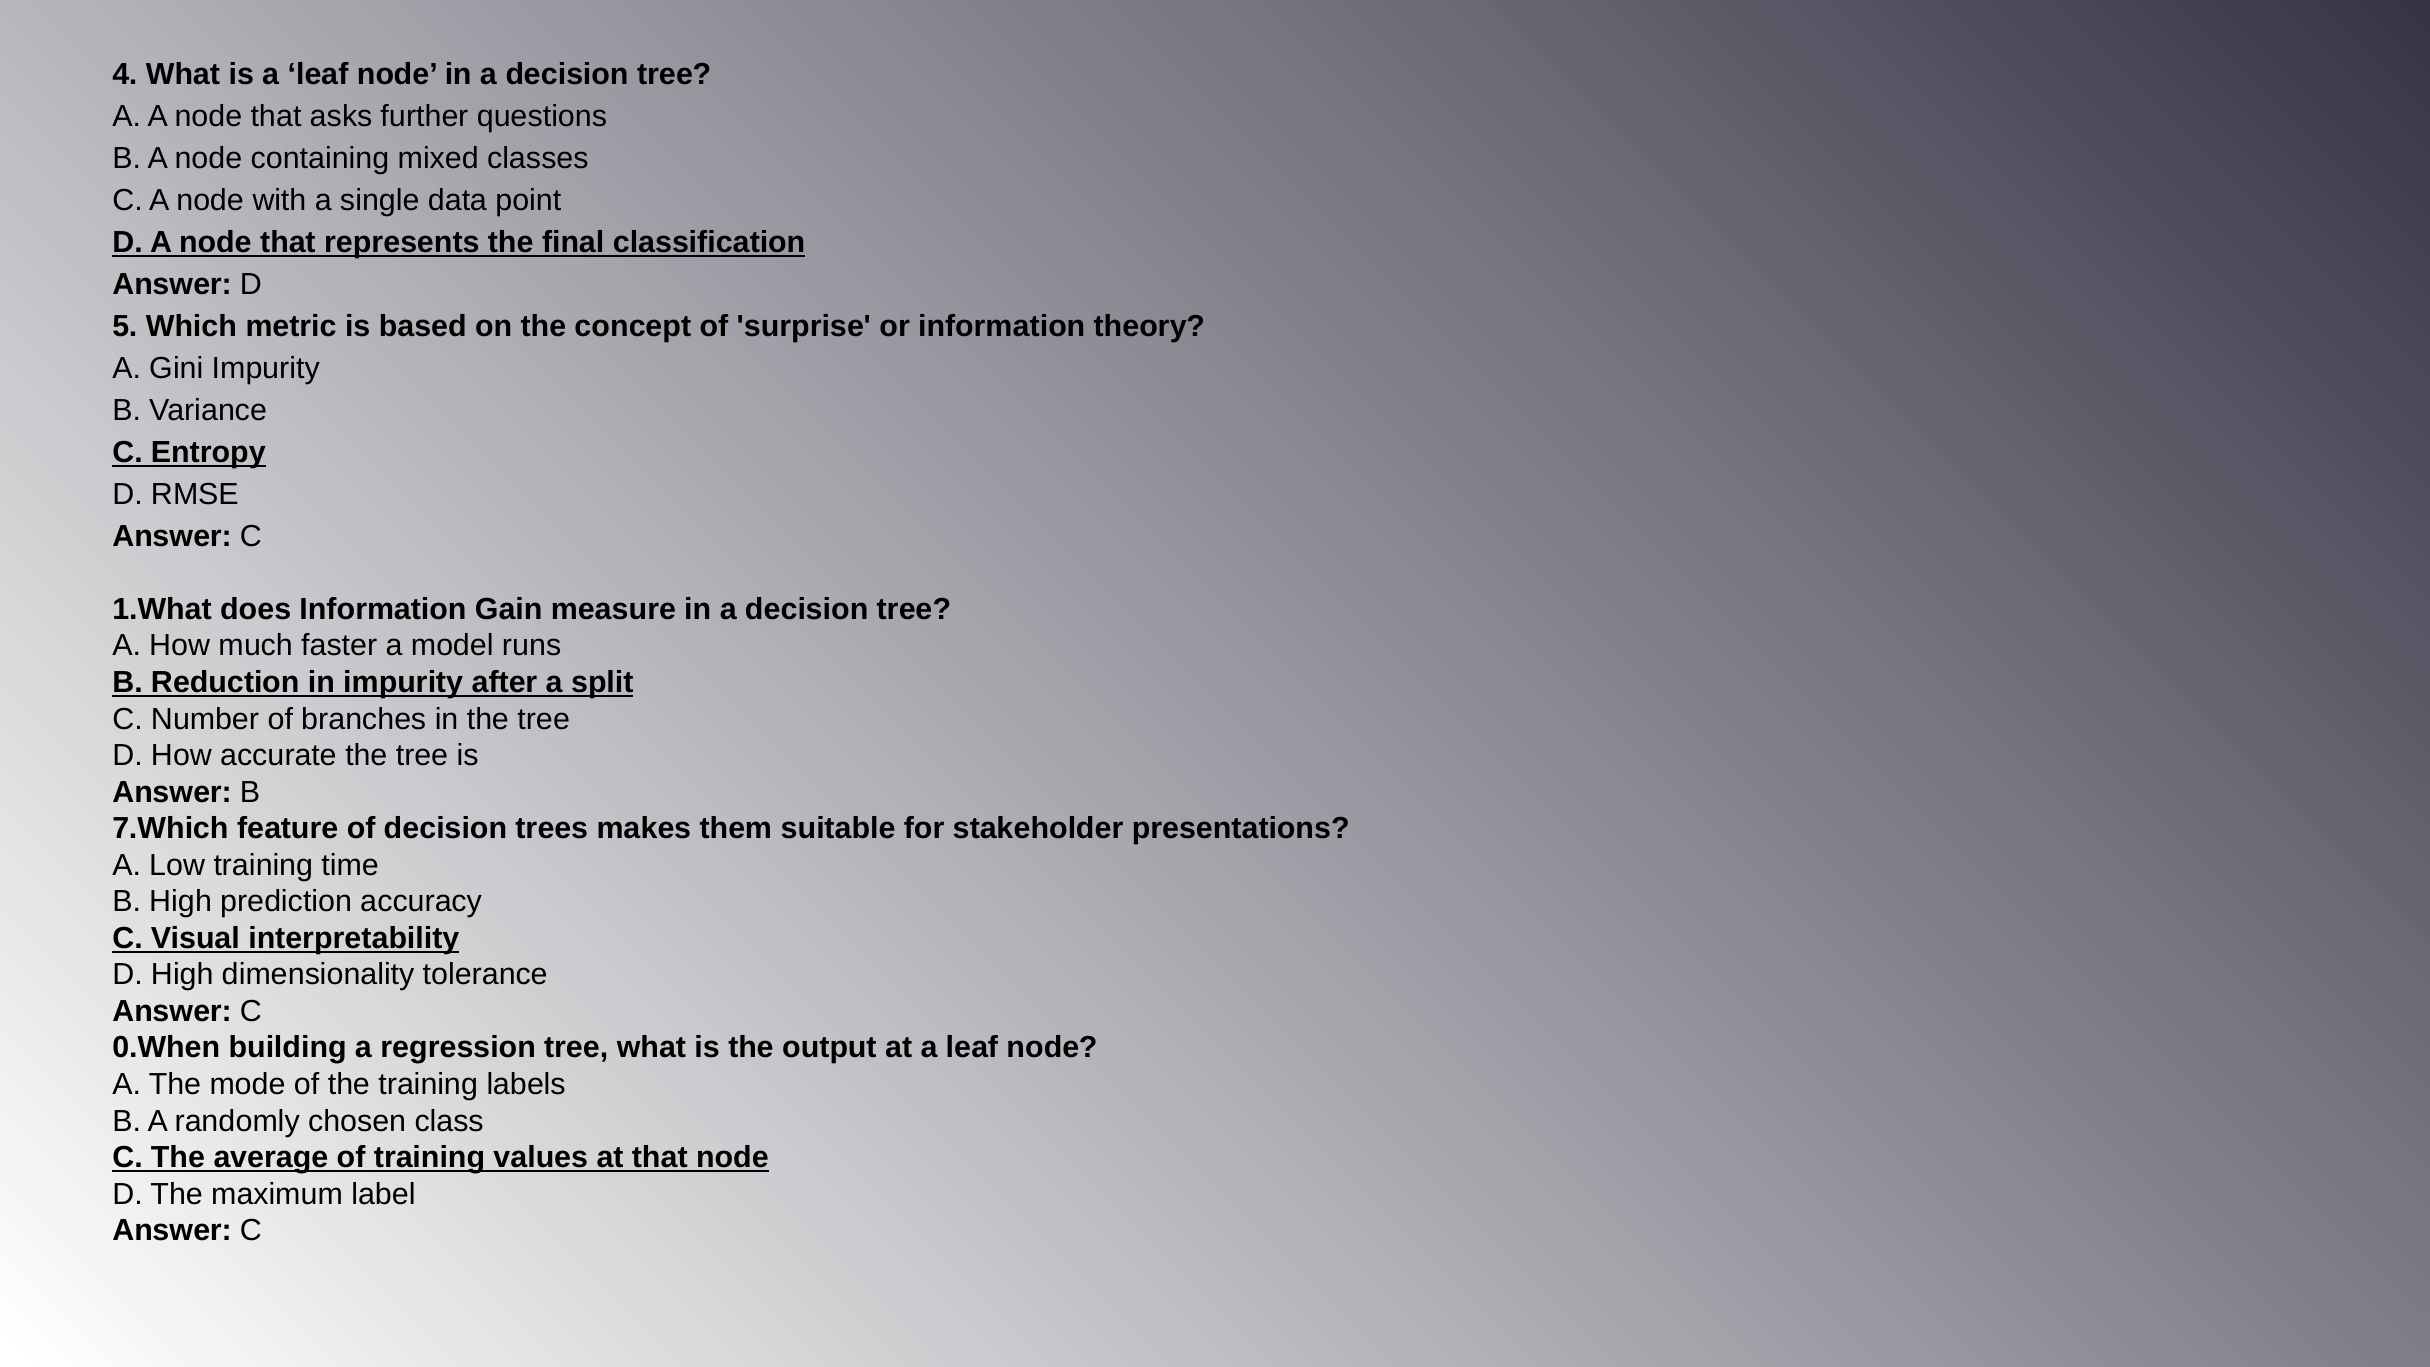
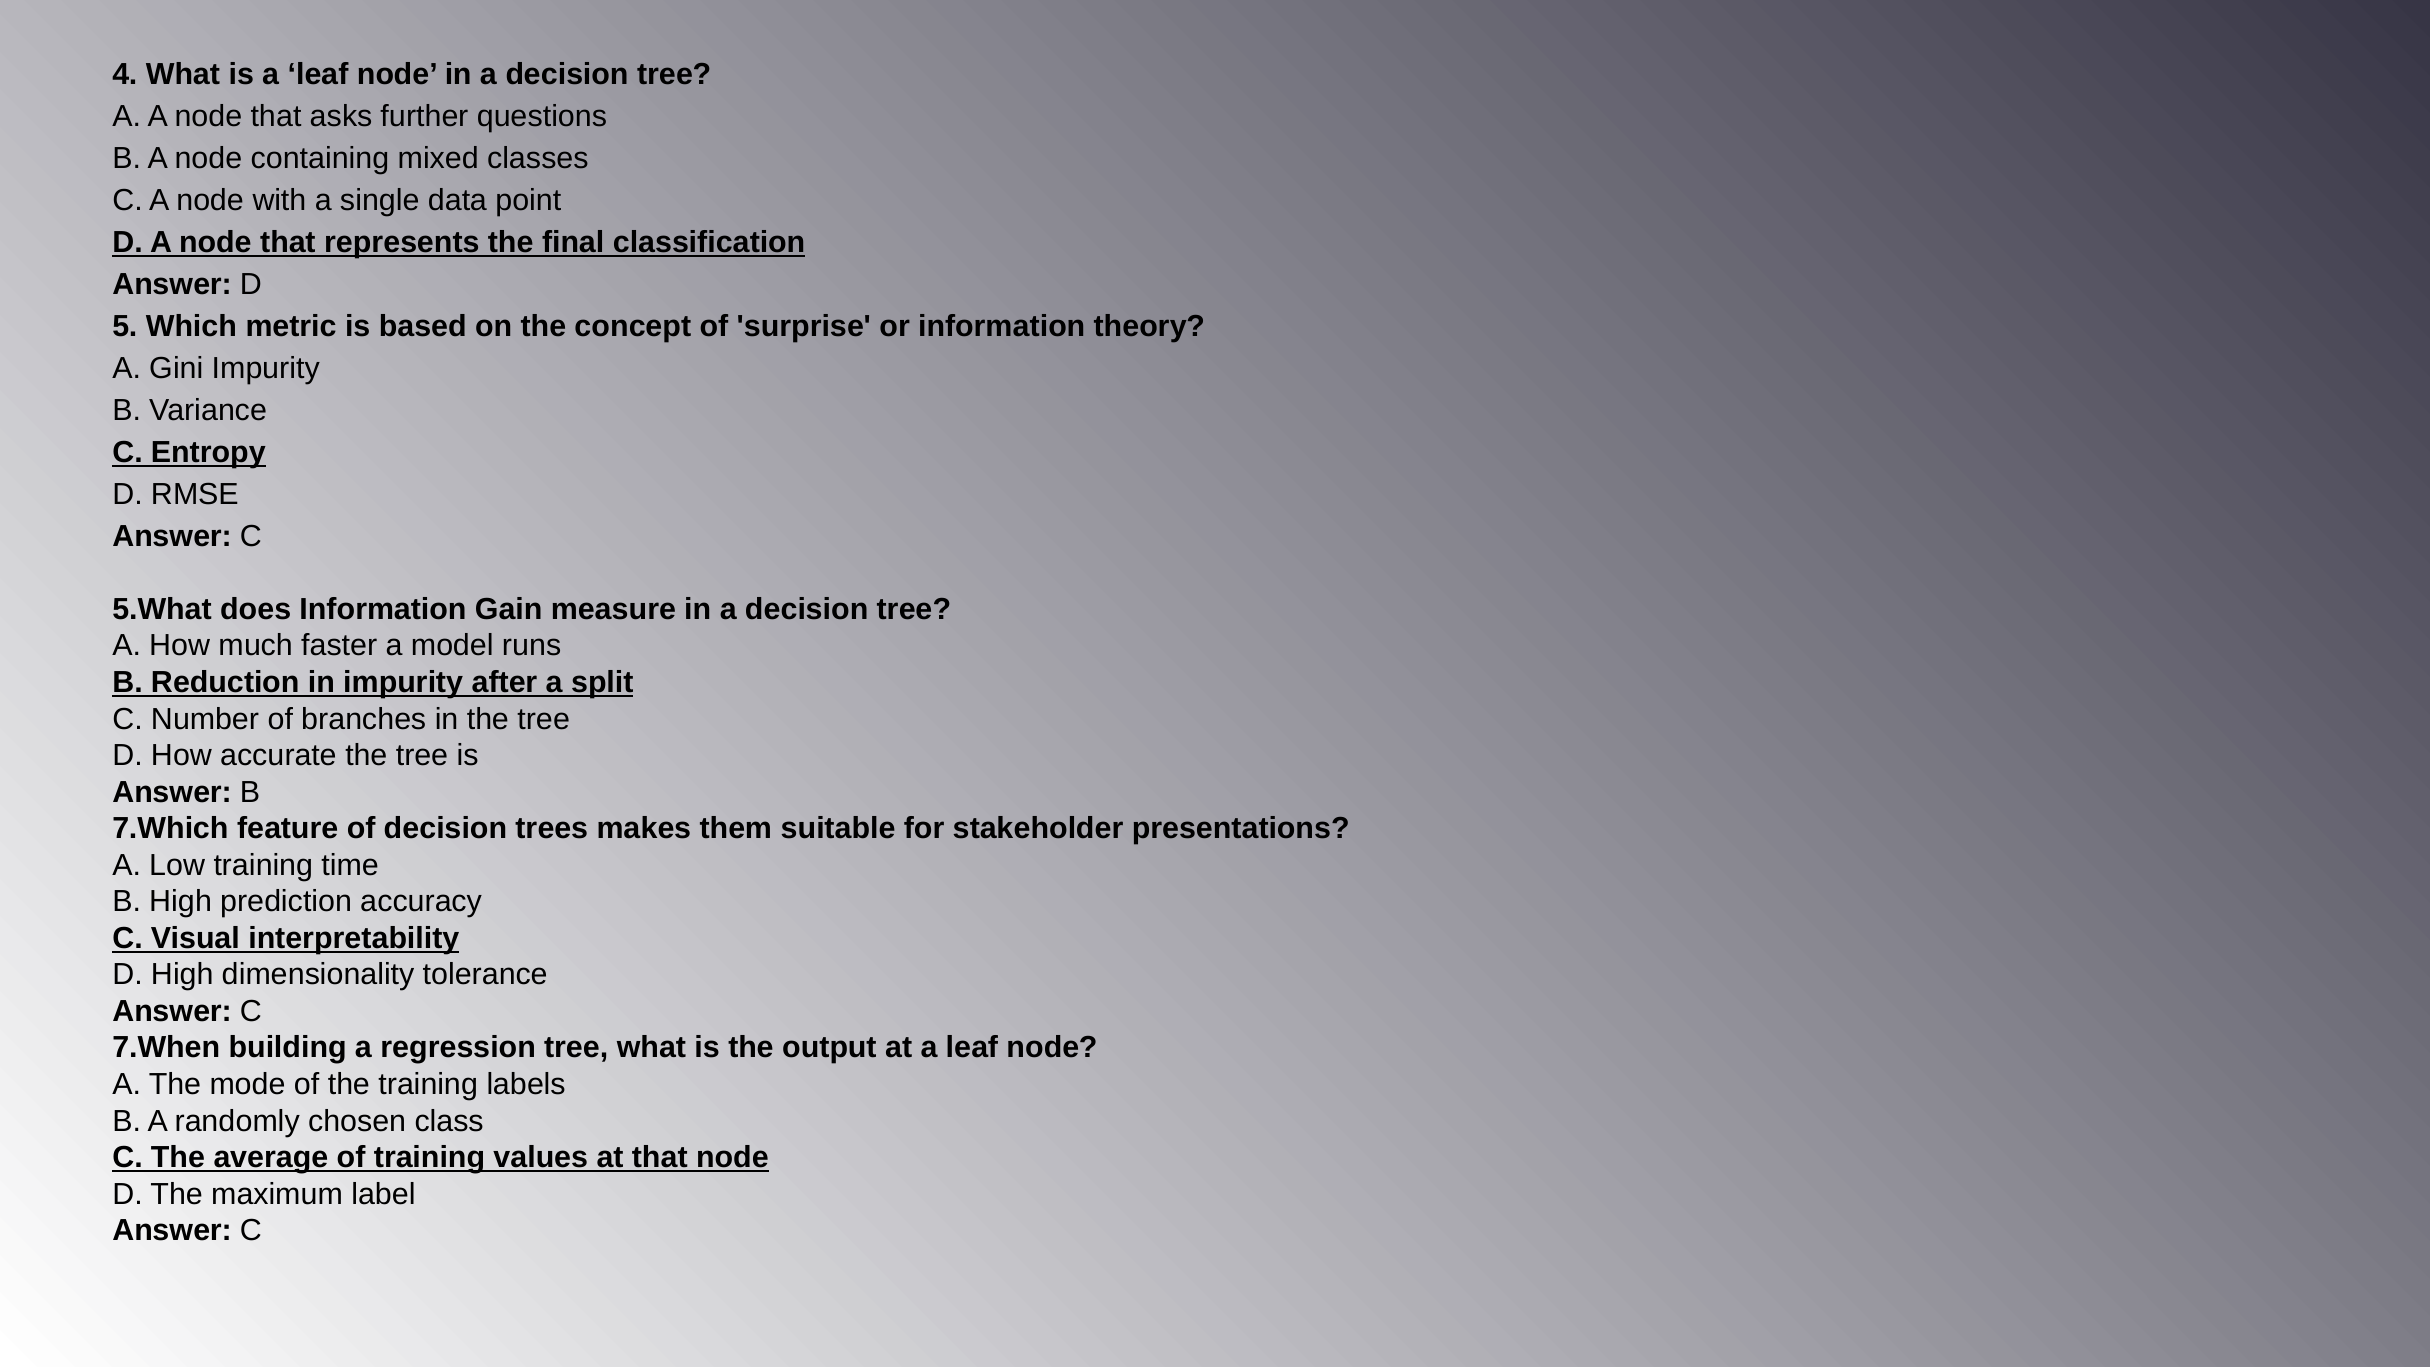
1.What: 1.What -> 5.What (162, 609)
0.When: 0.When -> 7.When (166, 1048)
